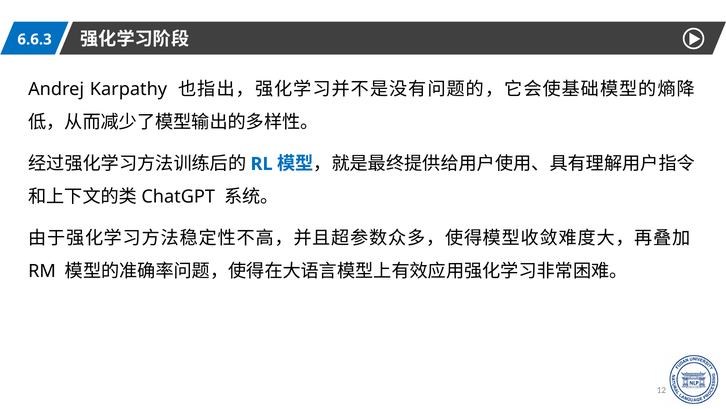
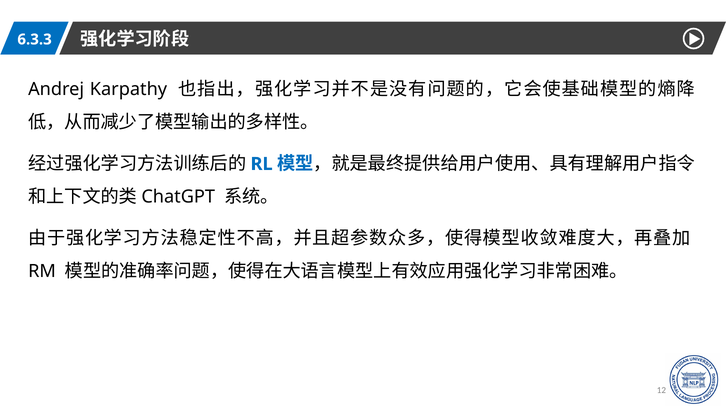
6.6.3: 6.6.3 -> 6.3.3 (35, 39)
